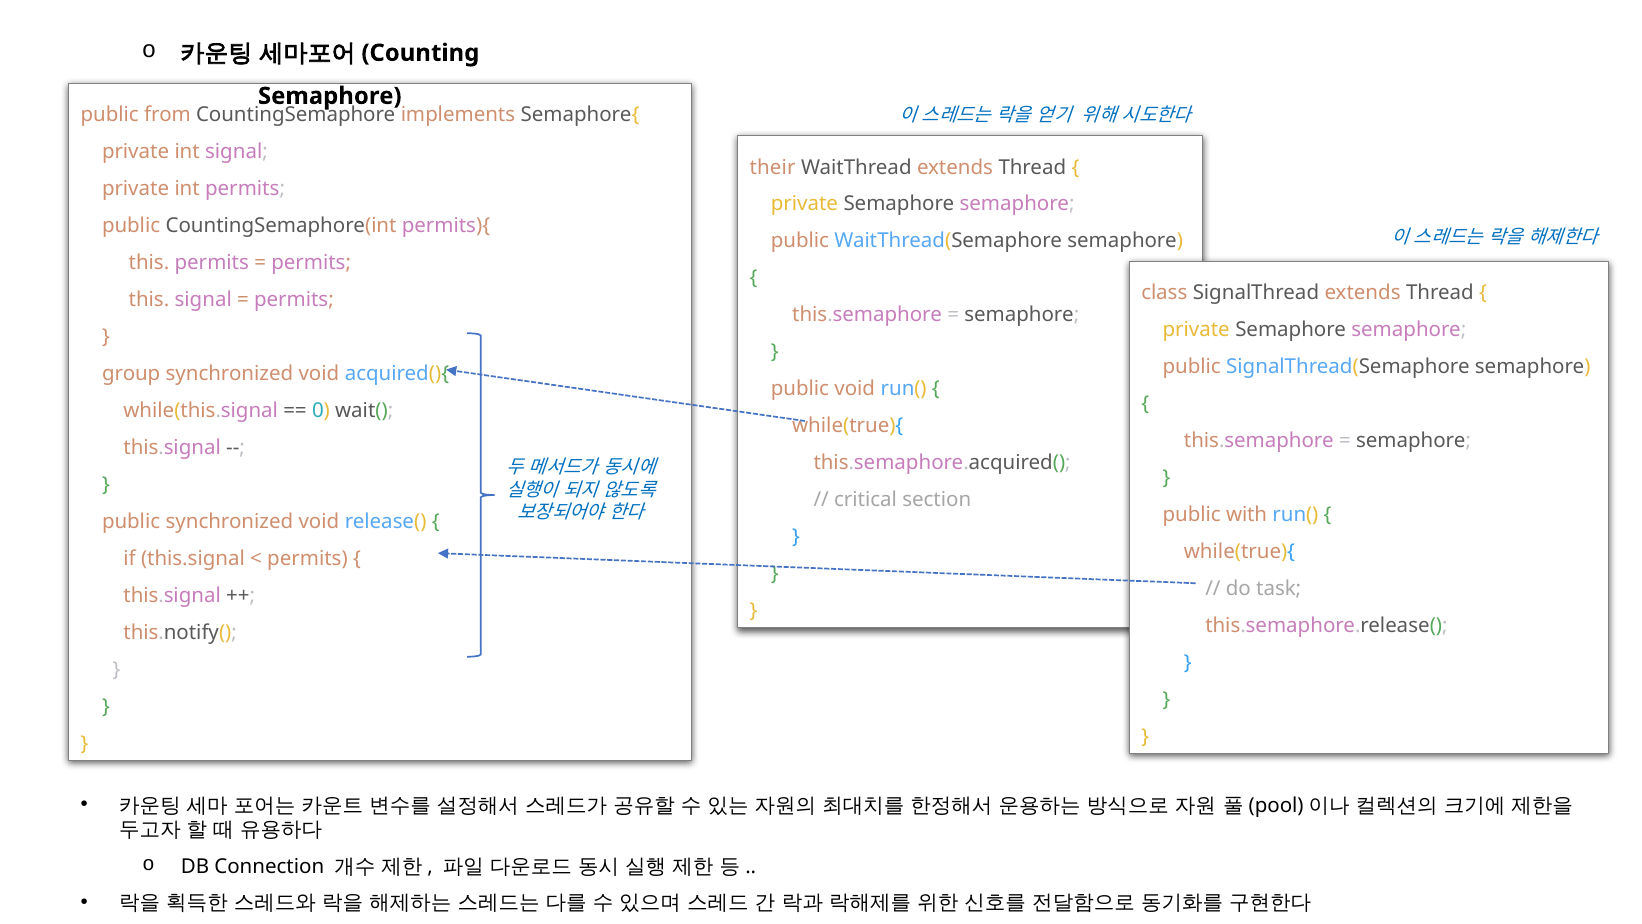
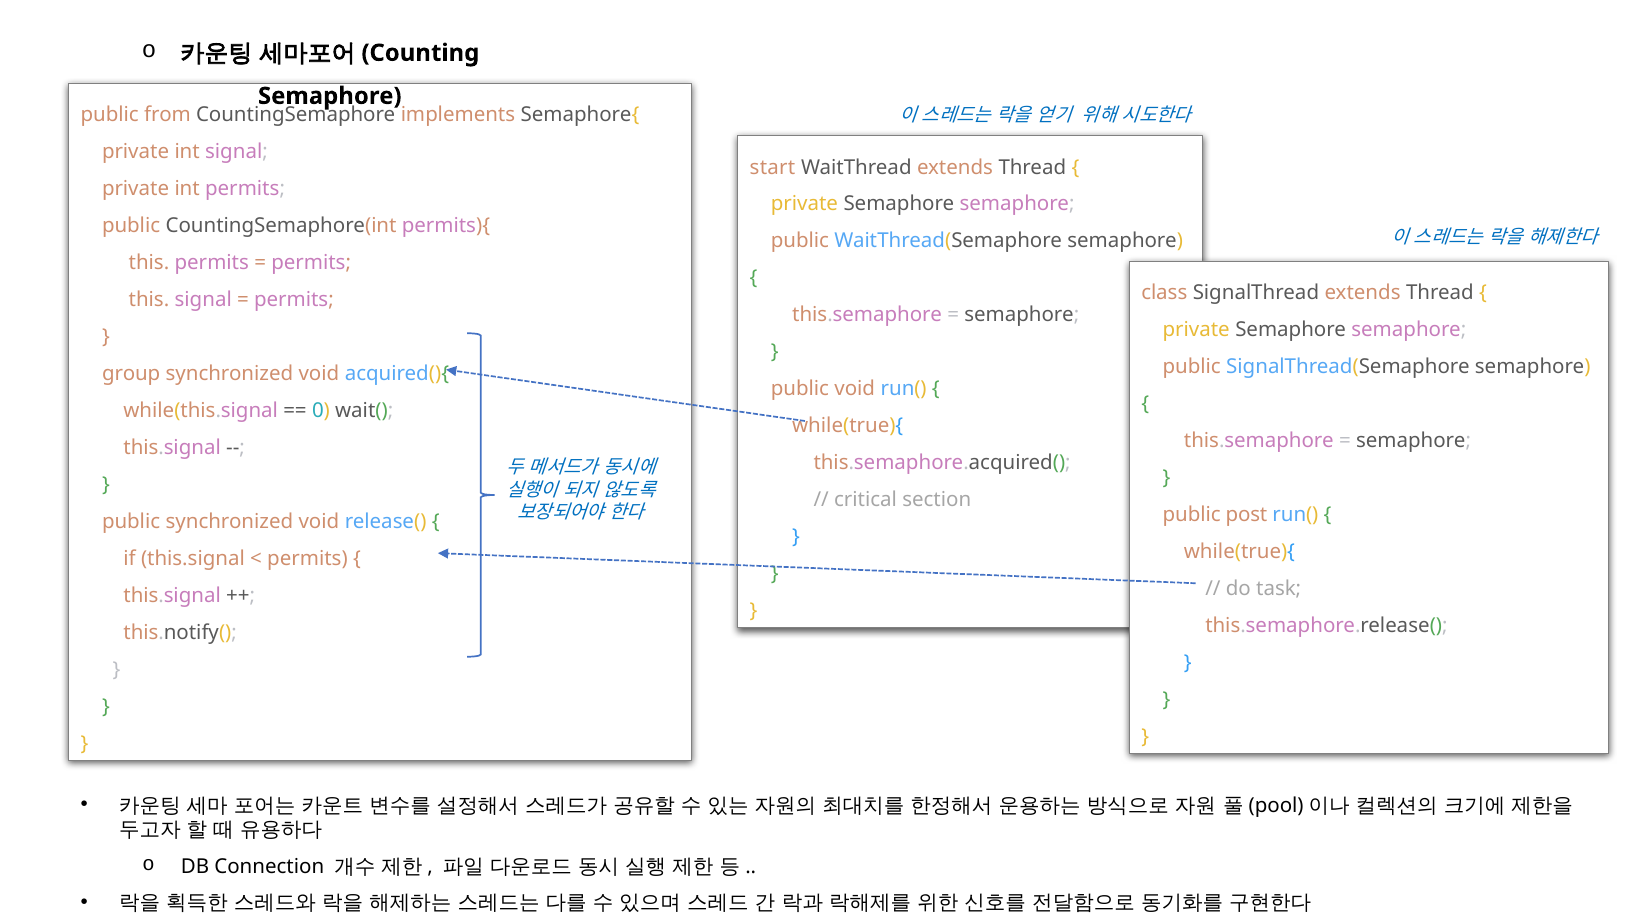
their: their -> start (772, 167)
with: with -> post (1247, 514)
